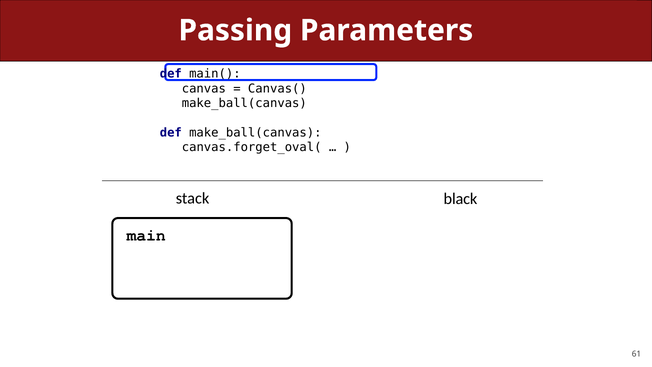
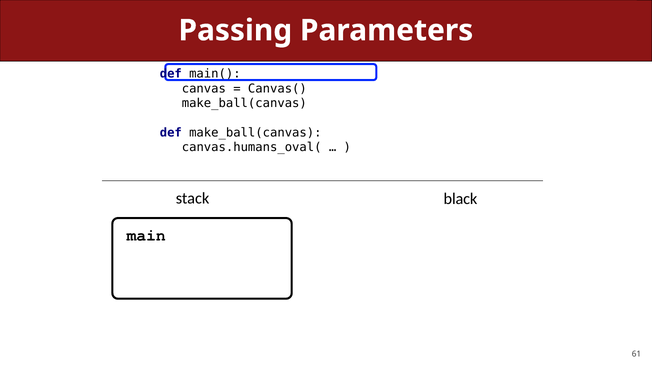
canvas.forget_oval(: canvas.forget_oval( -> canvas.humans_oval( (252, 147)
